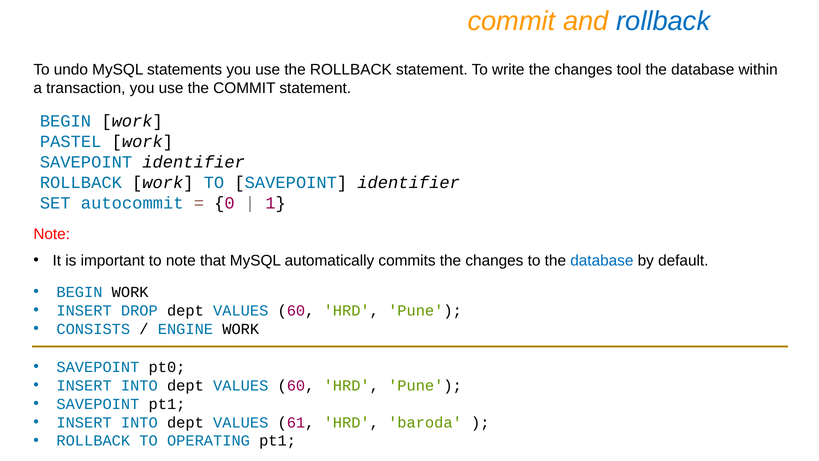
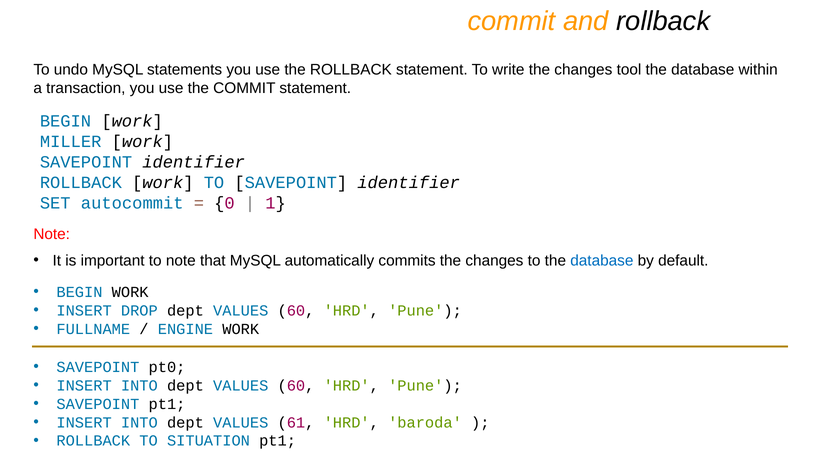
rollback colour: blue -> black (663, 21)
PASTEL: PASTEL -> MILLER (71, 141)
CONSISTS: CONSISTS -> FULLNAME (93, 329)
OPERATING: OPERATING -> SITUATION (208, 441)
